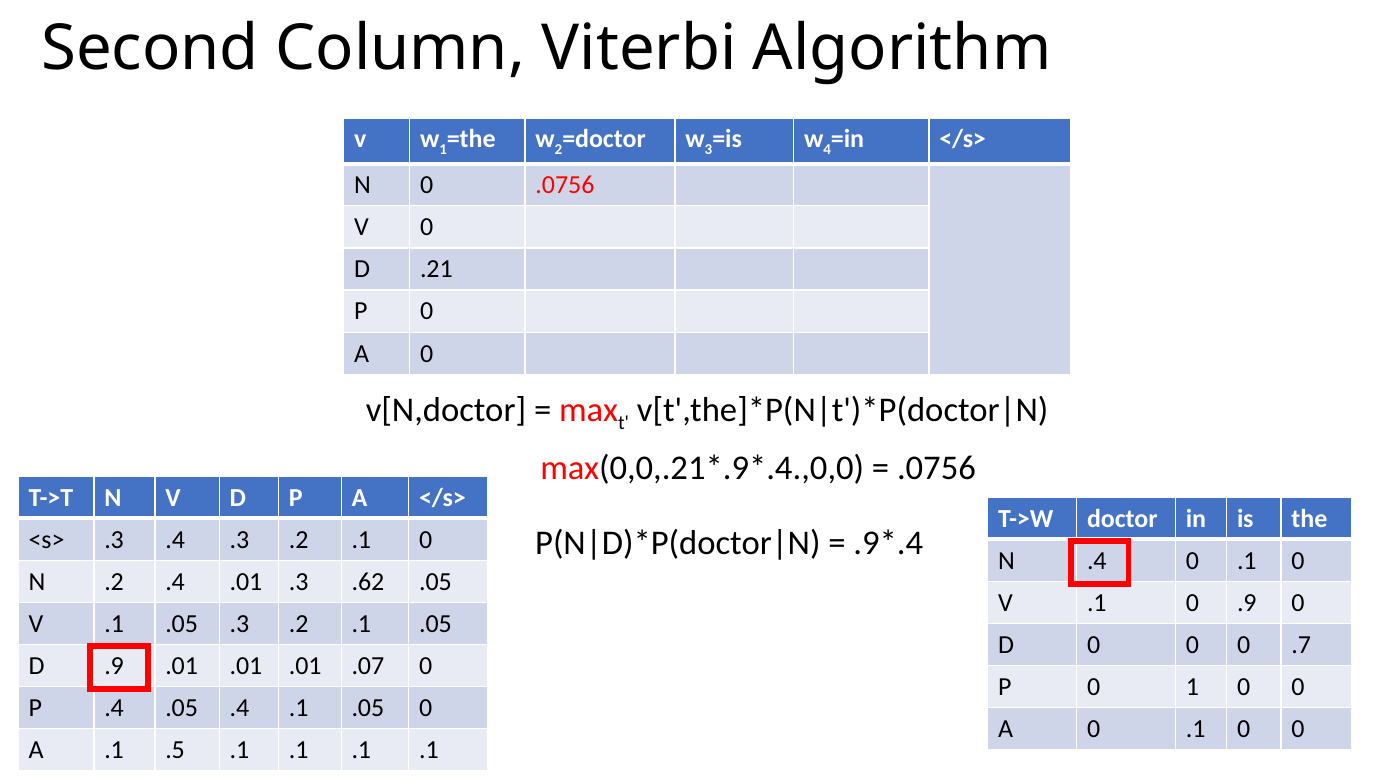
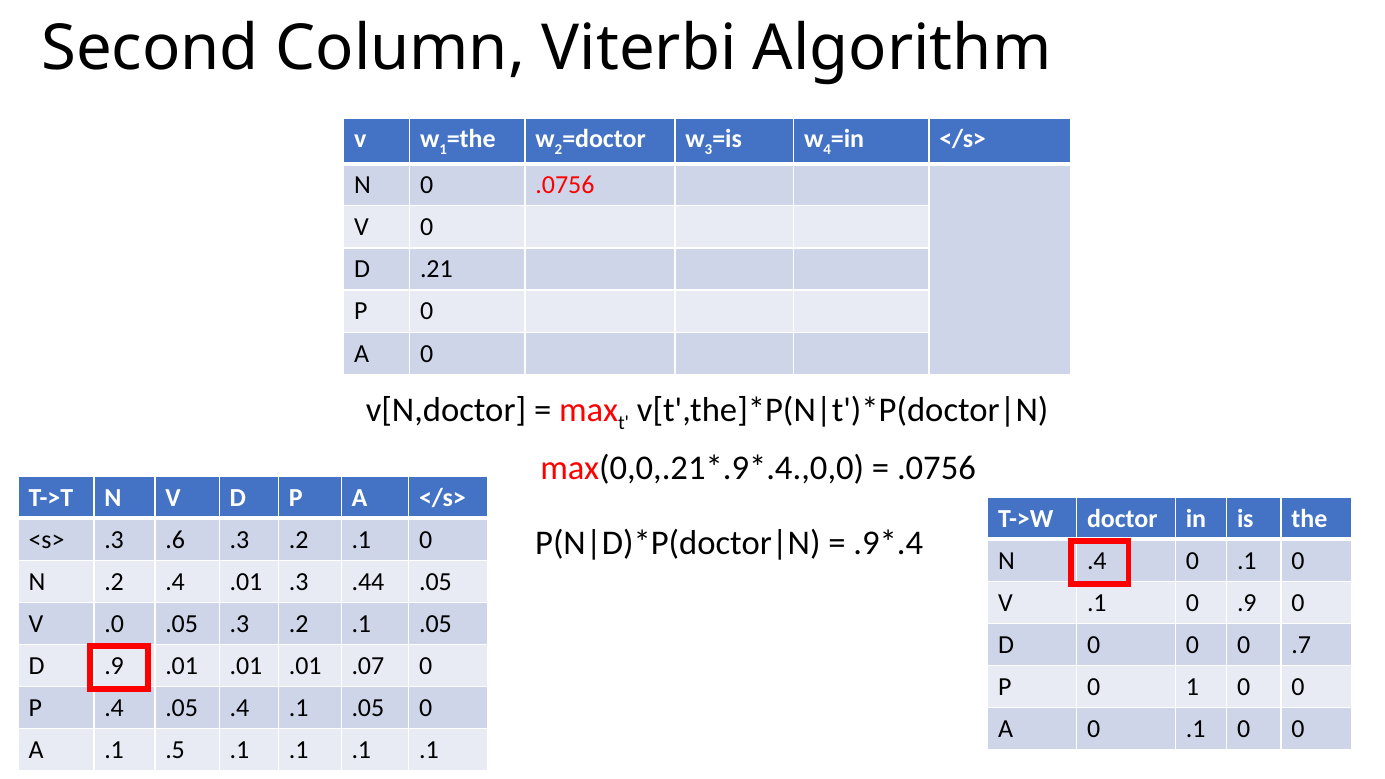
.3 .4: .4 -> .6 (175, 540)
.62: .62 -> .44 (368, 582)
.1: .1 -> .0 (114, 624)
